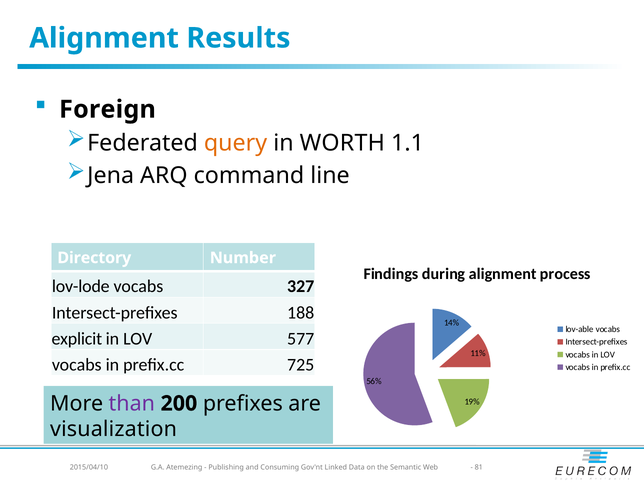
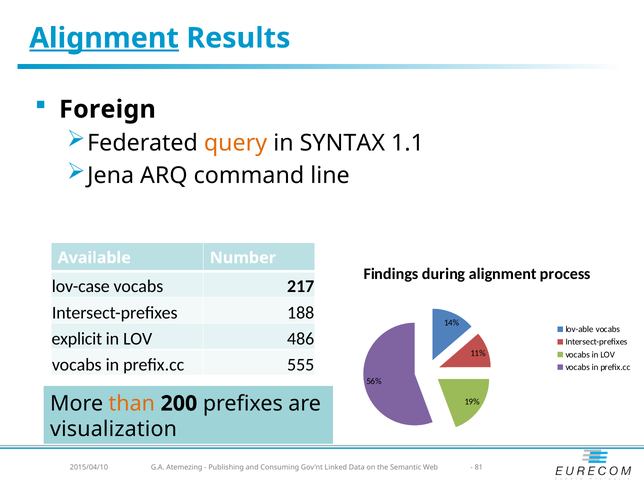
Alignment underline: none -> present (104, 38)
WORTH: WORTH -> SYNTAX (342, 143)
Directory: Directory -> Available (94, 258)
lov-lode: lov-lode -> lov-case (81, 287)
327: 327 -> 217 (301, 287)
577: 577 -> 486 (301, 339)
725: 725 -> 555 (301, 365)
than colour: purple -> orange (132, 404)
